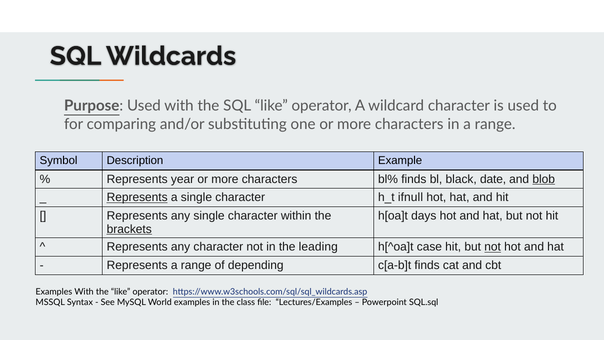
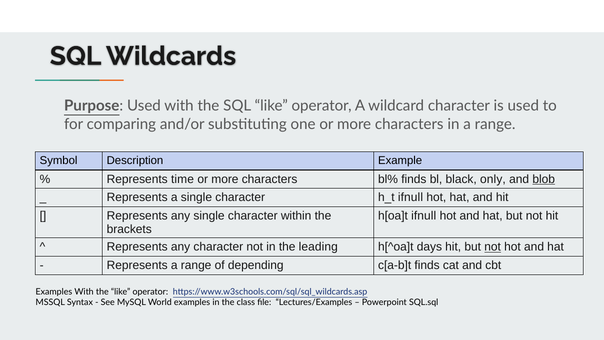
year: year -> time (182, 179)
date: date -> only (493, 179)
Represents underline: present -> none (137, 197)
h[oa]t days: days -> ifnull (424, 216)
brackets underline: present -> none (129, 229)
case: case -> days (429, 247)
